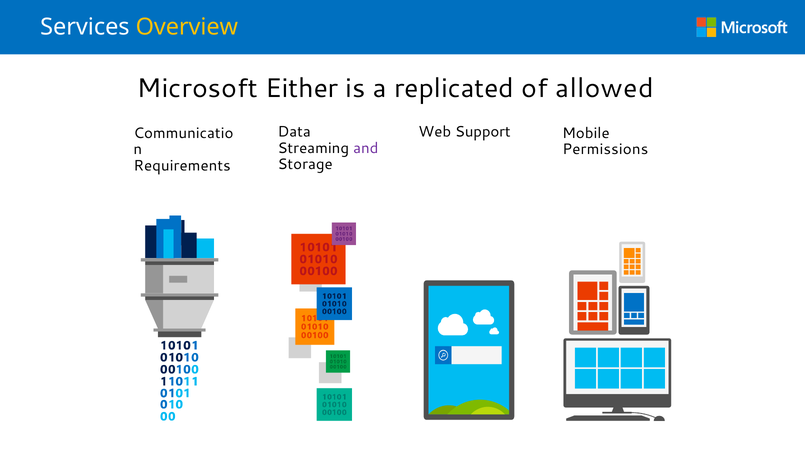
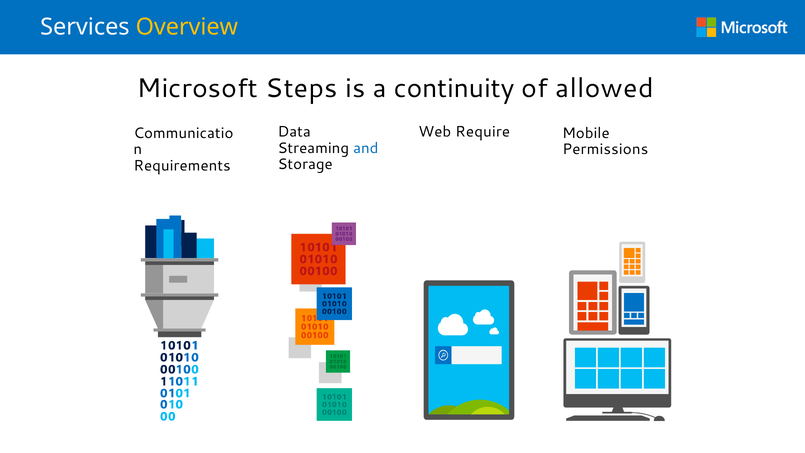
Either: Either -> Steps (302, 88)
replicated: replicated -> continuity (454, 88)
Support: Support -> Require (483, 132)
and colour: purple -> blue (366, 148)
